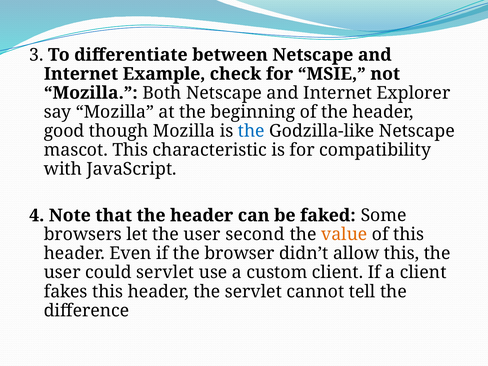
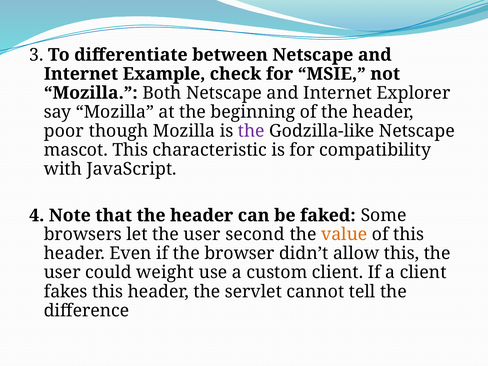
good: good -> poor (64, 131)
the colour: blue -> purple (251, 131)
could servlet: servlet -> weight (165, 273)
